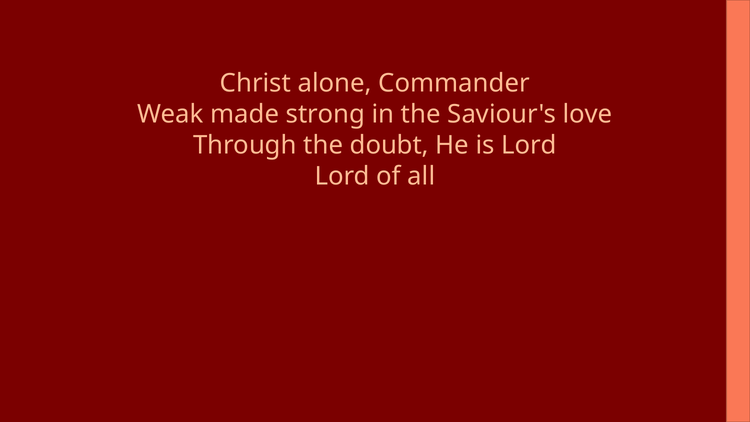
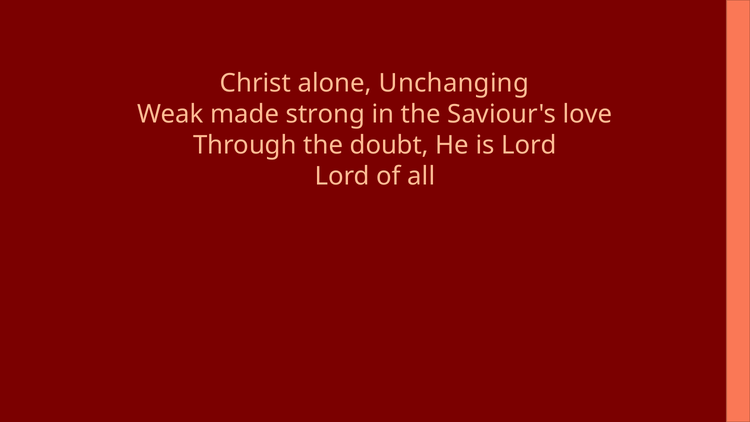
Commander: Commander -> Unchanging (454, 83)
